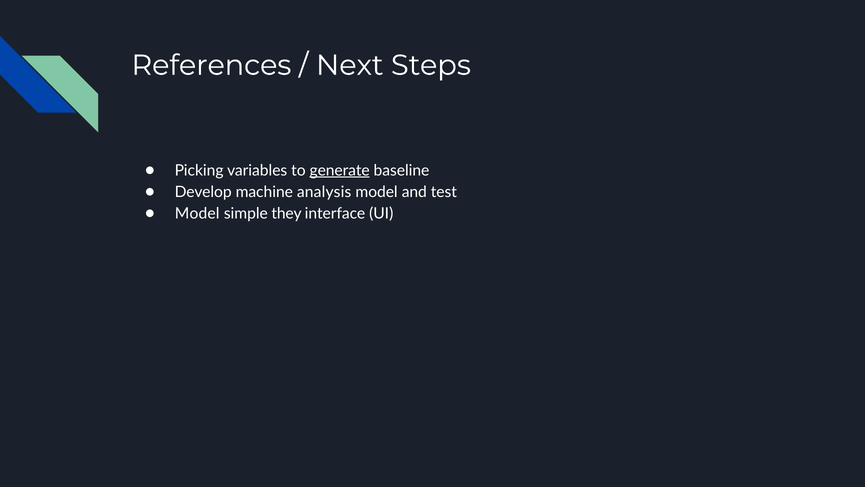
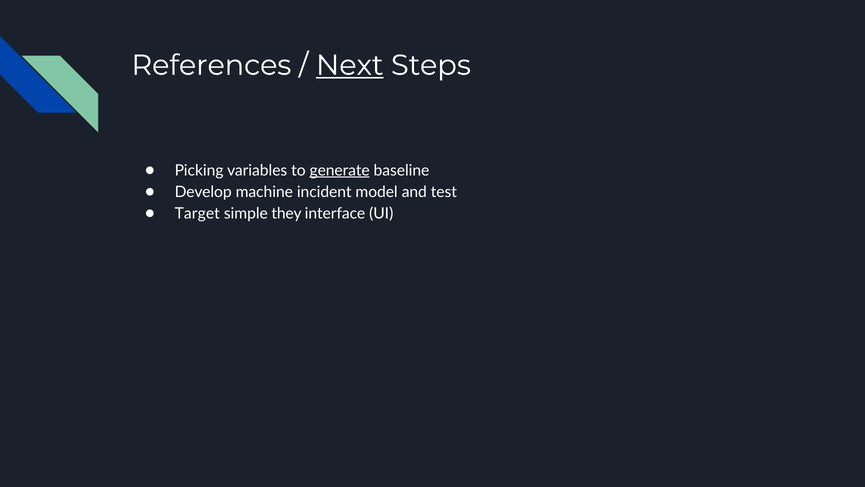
Next underline: none -> present (350, 65)
analysis: analysis -> incident (324, 192)
Model: Model -> Target (197, 213)
